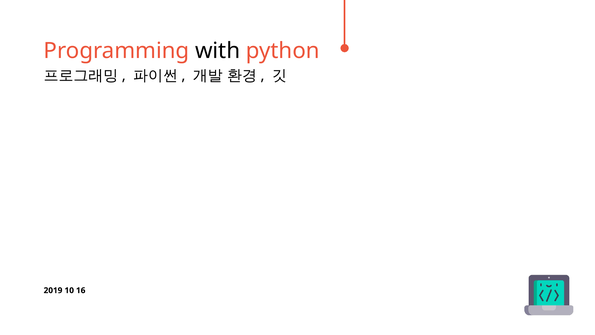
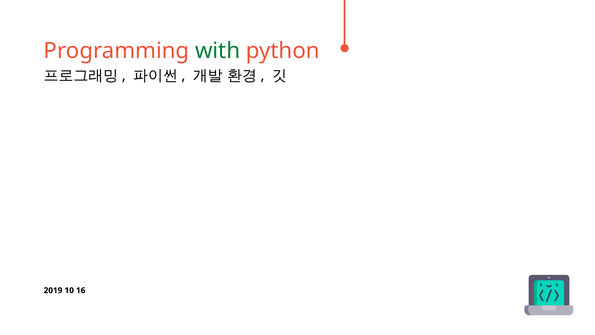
with colour: black -> green (218, 51)
